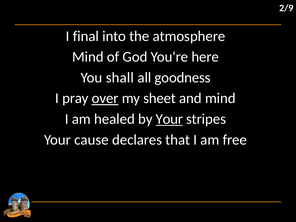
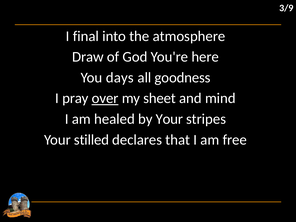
2/9: 2/9 -> 3/9 (286, 8)
Mind: Mind -> Draw (88, 57)
shall: shall -> days (120, 78)
Your underline: present -> none (169, 119)
cause: cause -> stilled (92, 140)
